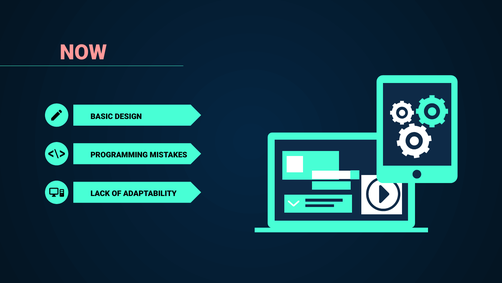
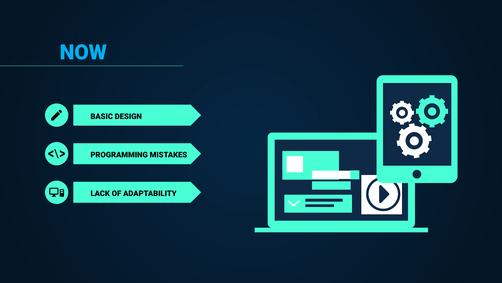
NOW colour: pink -> light blue (83, 53)
